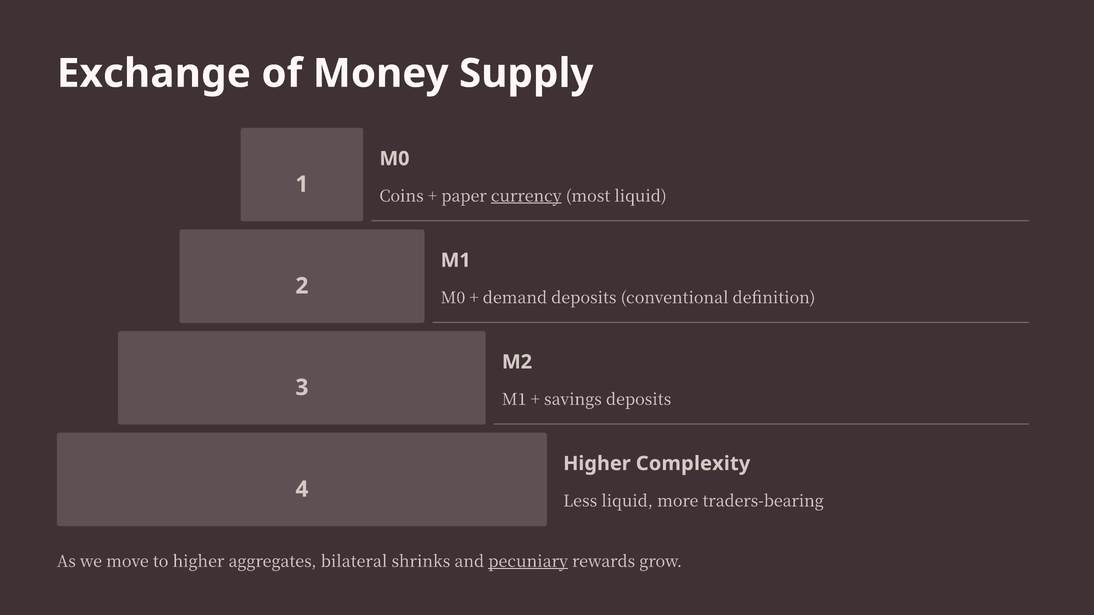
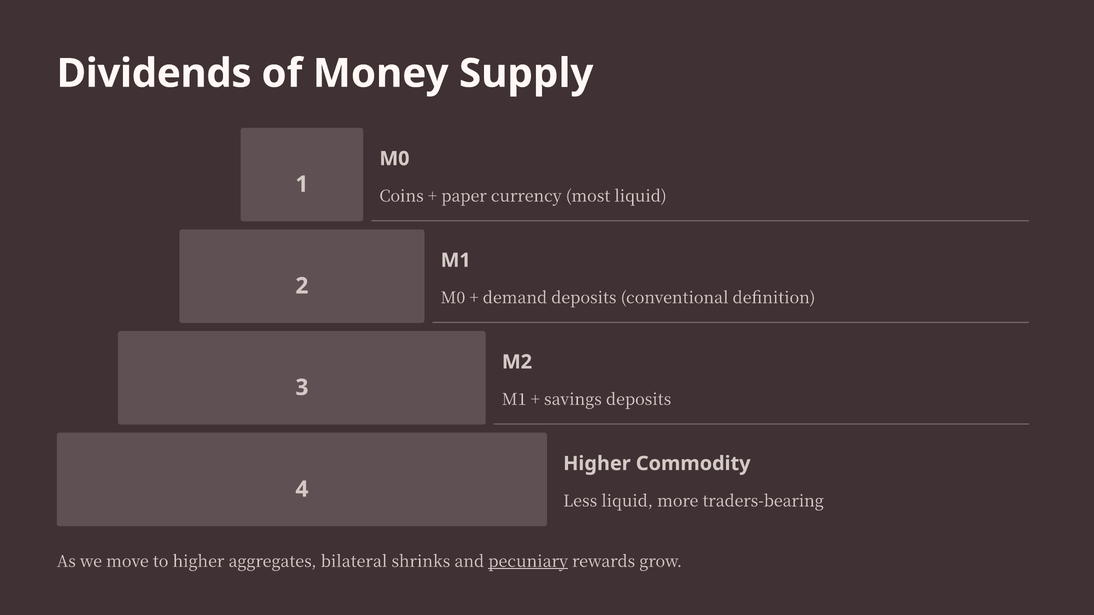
Exchange: Exchange -> Dividends (154, 74)
currency underline: present -> none (526, 196)
Complexity: Complexity -> Commodity (693, 464)
